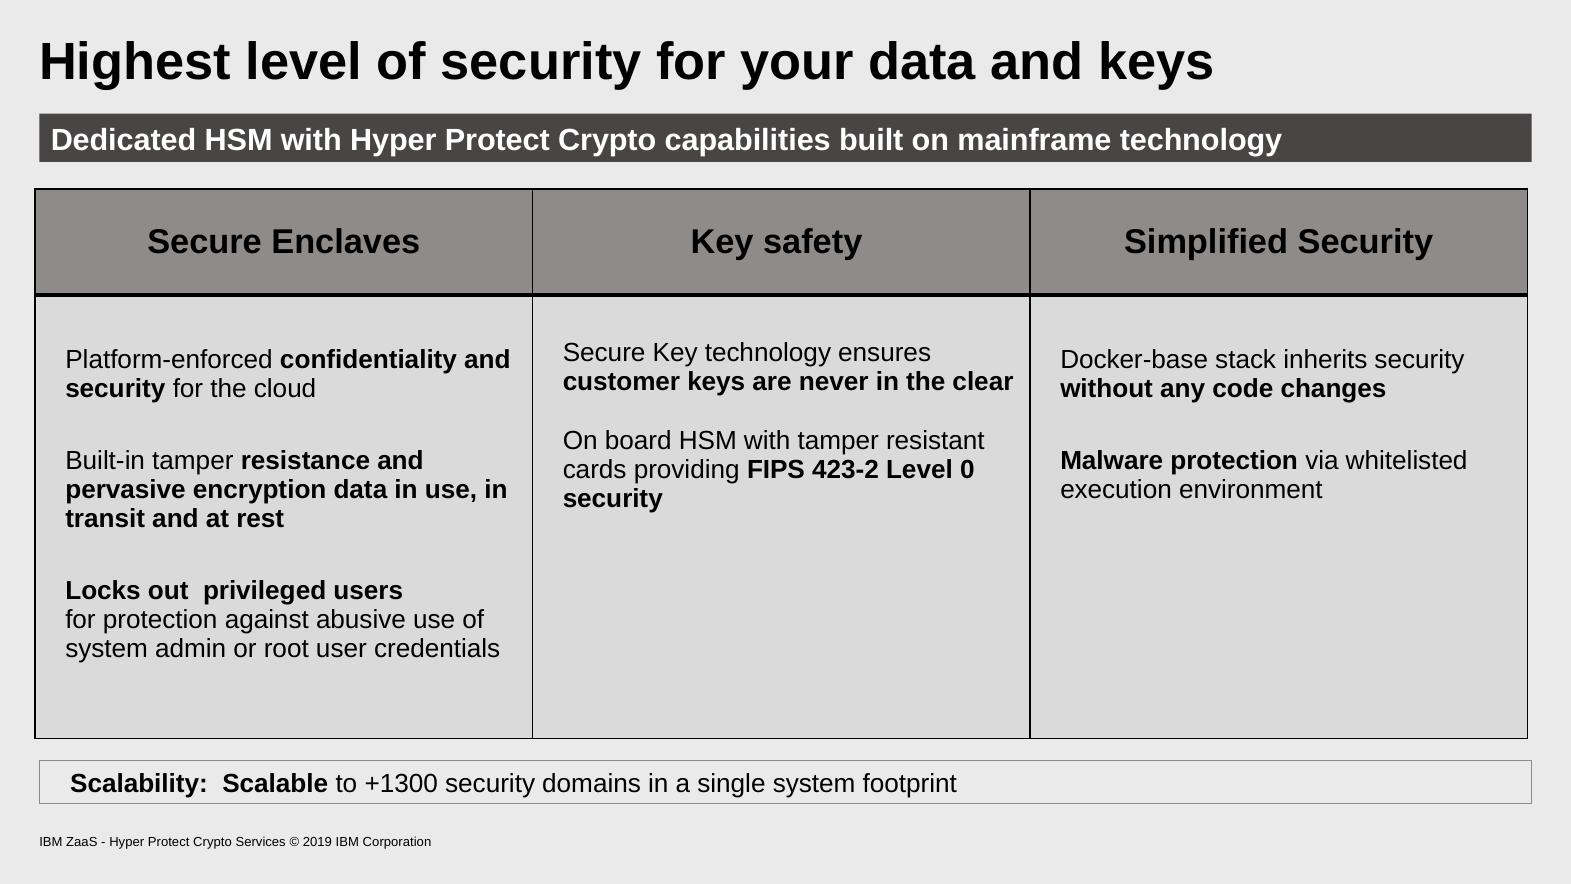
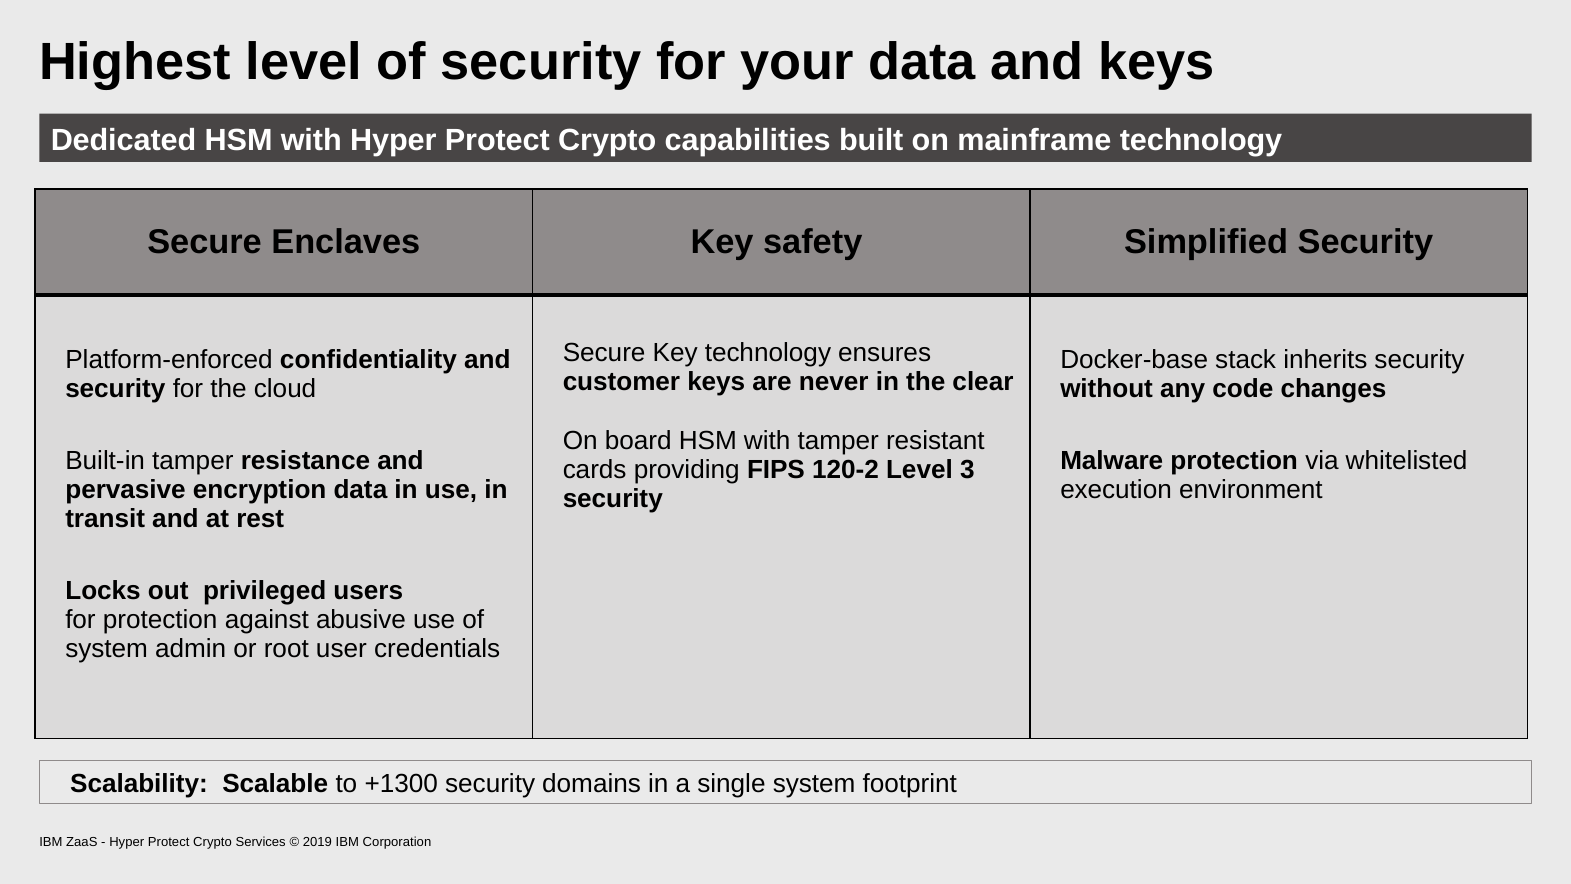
423-2: 423-2 -> 120-2 (845, 470)
0: 0 -> 3 (967, 470)
